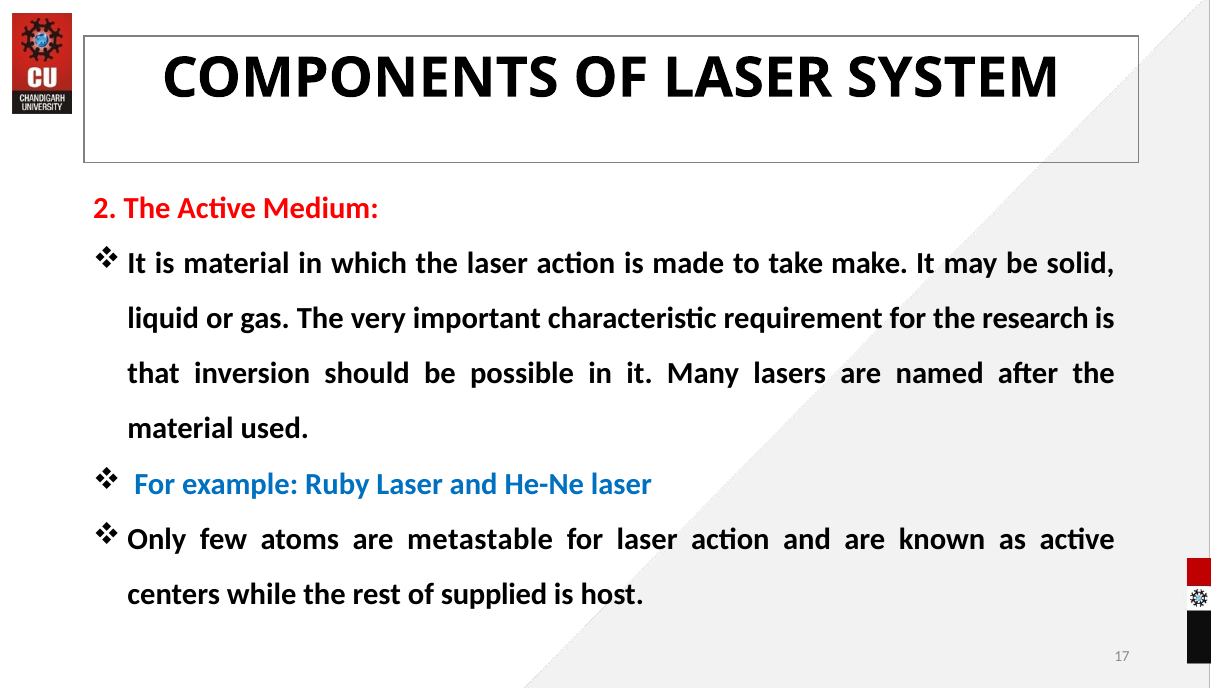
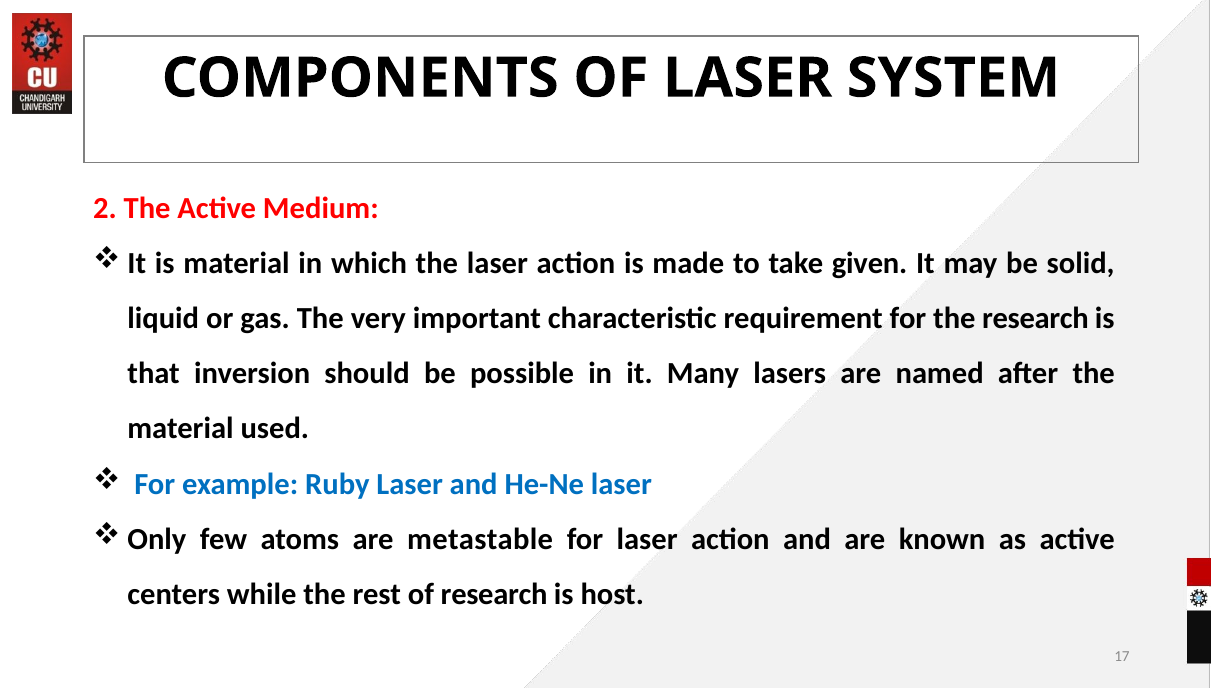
make: make -> given (870, 264)
of supplied: supplied -> research (494, 594)
